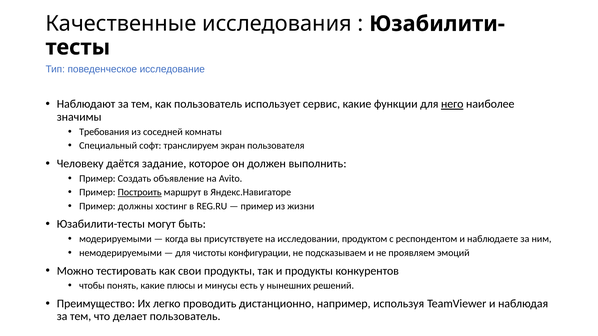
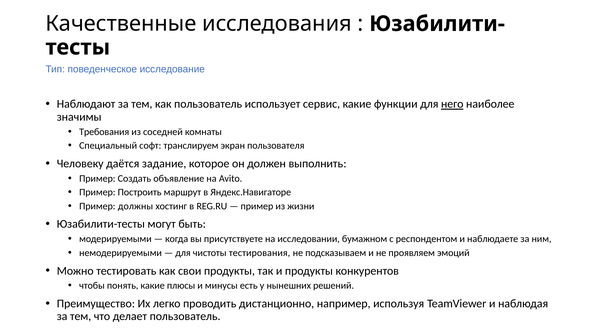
Построить underline: present -> none (140, 192)
продуктом: продуктом -> бумажном (365, 239)
конфигурации: конфигурации -> тестирования (260, 253)
